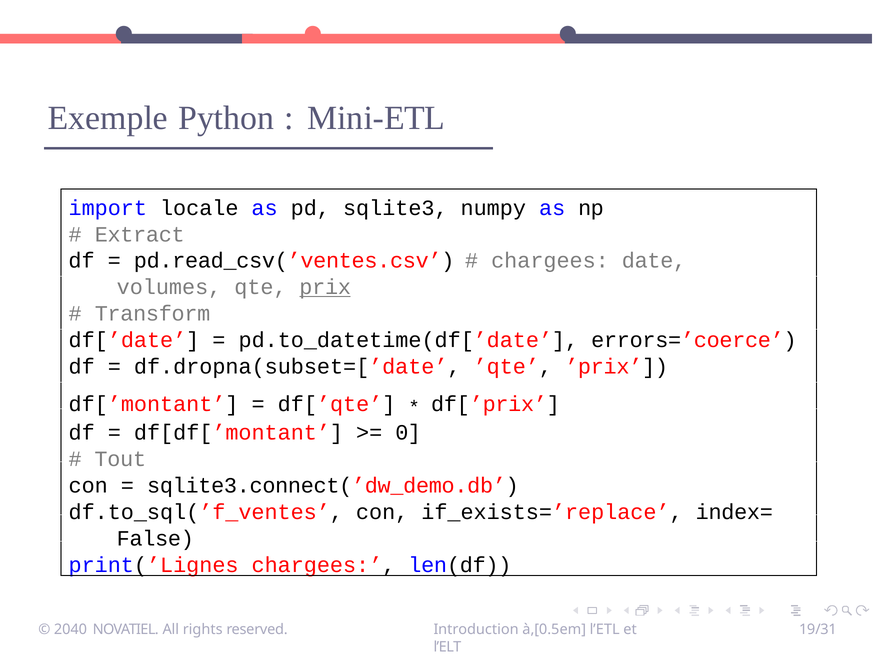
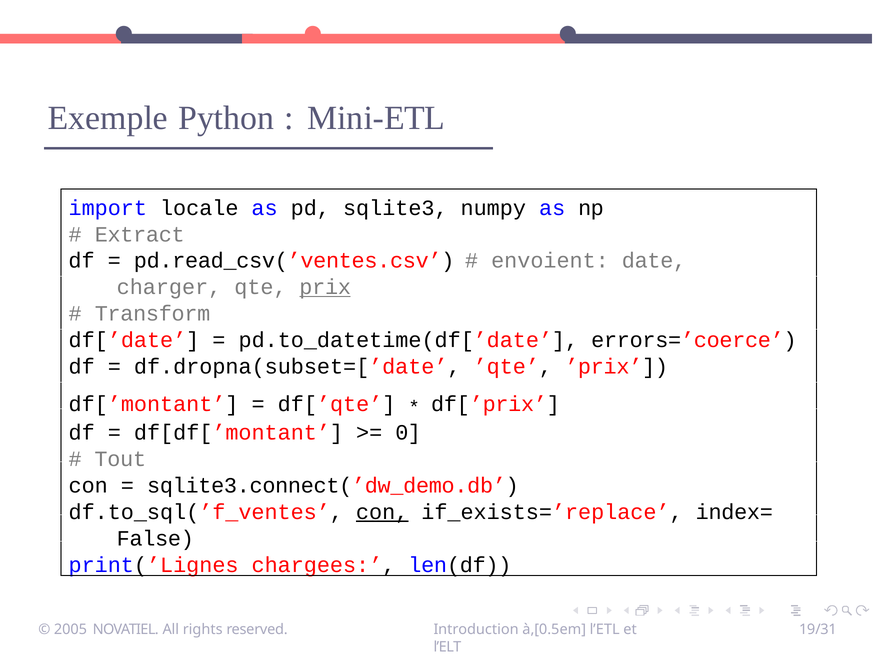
chargees: chargees -> envoient (550, 261)
volumes: volumes -> charger (169, 287)
con underline: none -> present (382, 512)
2040: 2040 -> 2005 (70, 630)
